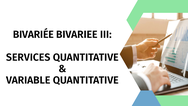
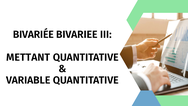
SERVICES: SERVICES -> METTANT (28, 57)
